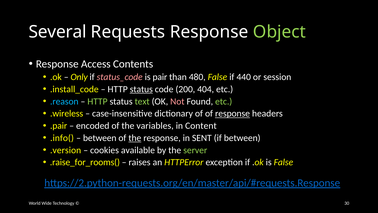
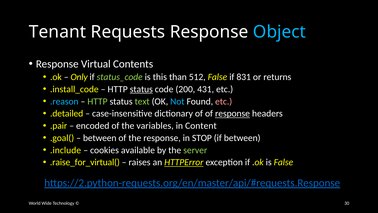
Several: Several -> Tenant (57, 32)
Object colour: light green -> light blue (279, 32)
Access: Access -> Virtual (96, 64)
status_code colour: pink -> light green (120, 77)
pair: pair -> this (160, 77)
480: 480 -> 512 (197, 77)
440: 440 -> 831 (244, 77)
session: session -> returns (277, 77)
404: 404 -> 431 (206, 89)
Not colour: pink -> light blue (177, 101)
etc colour: light green -> pink (224, 101)
.wireless: .wireless -> .detailed (67, 113)
.info(: .info( -> .goal( (62, 138)
the underline: present -> none (135, 138)
SENT: SENT -> STOP (202, 138)
.version: .version -> .include (66, 150)
.raise_for_rooms(: .raise_for_rooms( -> .raise_for_virtual( (85, 162)
HTTPError underline: none -> present (184, 162)
